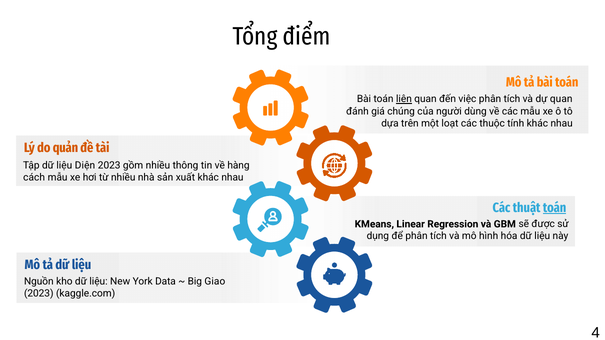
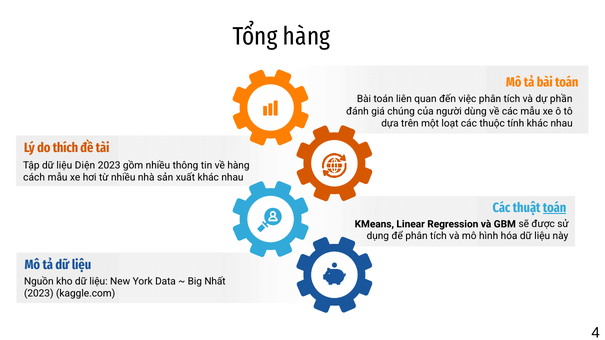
Tổng điểm: điểm -> hàng (307, 37)
liên underline: present -> none (404, 99)
dự quan: quan -> phần (561, 99)
quản: quản -> thích (65, 148)
Giao: Giao -> Nhất (215, 282)
